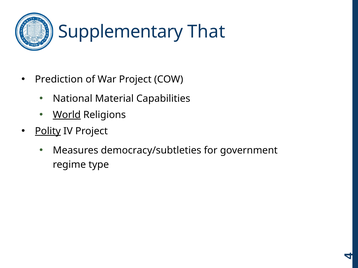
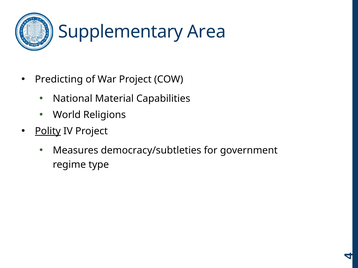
That: That -> Area (206, 32)
Prediction: Prediction -> Predicting (59, 79)
World underline: present -> none (67, 115)
